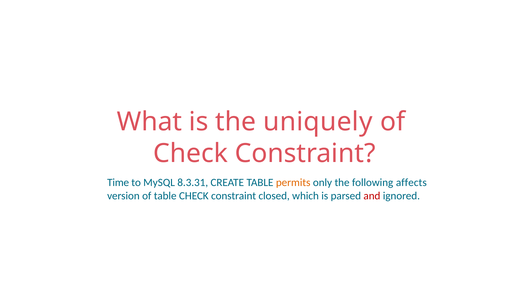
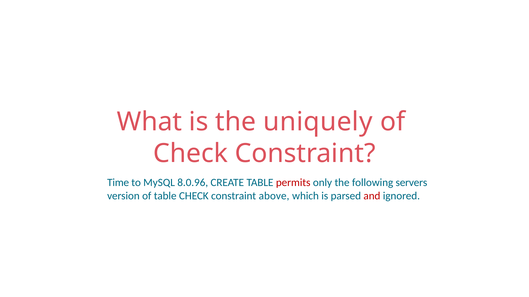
8.3.31: 8.3.31 -> 8.0.96 (193, 183)
permits colour: orange -> red (293, 183)
affects: affects -> servers (411, 183)
closed: closed -> above (274, 196)
